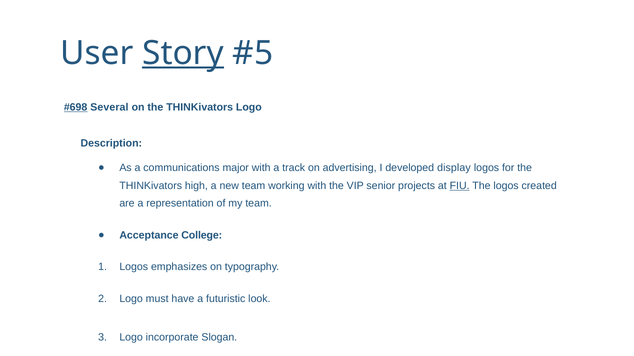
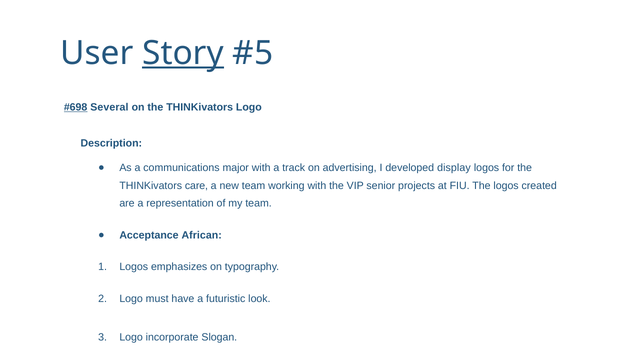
high: high -> care (196, 186)
FIU underline: present -> none (460, 186)
College: College -> African (202, 236)
